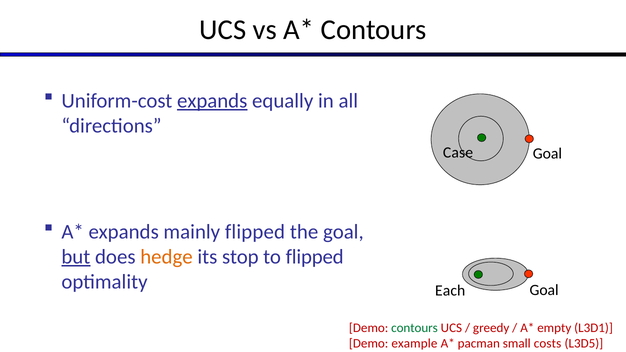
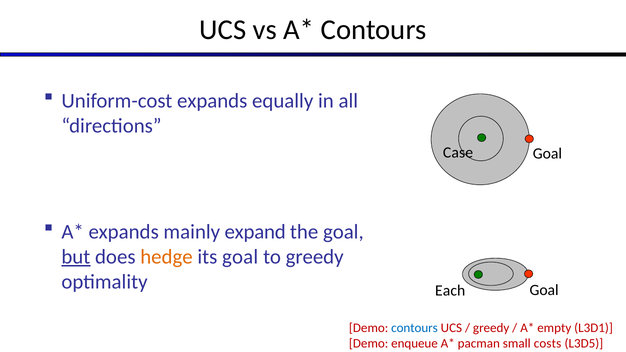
expands underline: present -> none (212, 101)
mainly flipped: flipped -> expand (255, 232)
its stop: stop -> goal (240, 257)
to flipped: flipped -> greedy (315, 257)
contours colour: green -> blue (415, 328)
example: example -> enqueue (415, 344)
